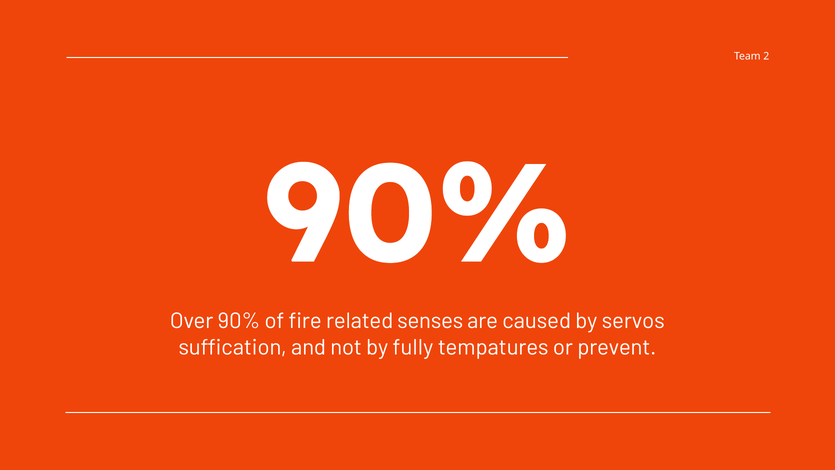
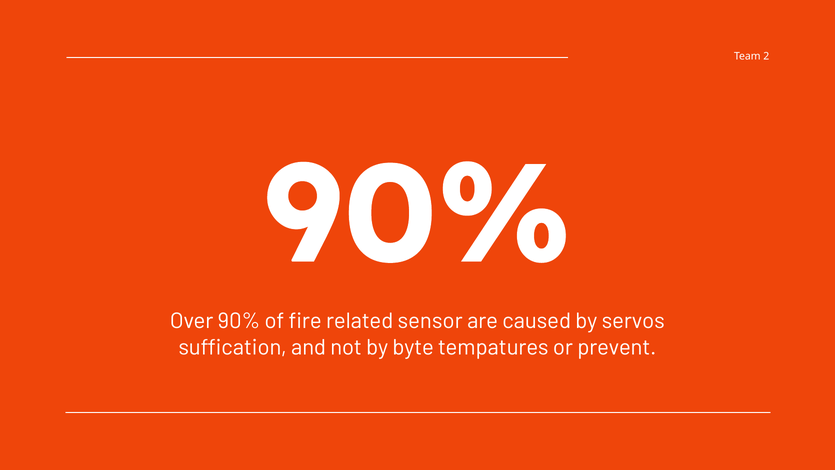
senses: senses -> sensor (430, 321)
fully: fully -> byte (413, 347)
